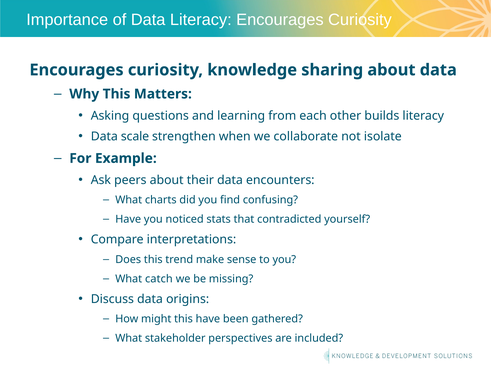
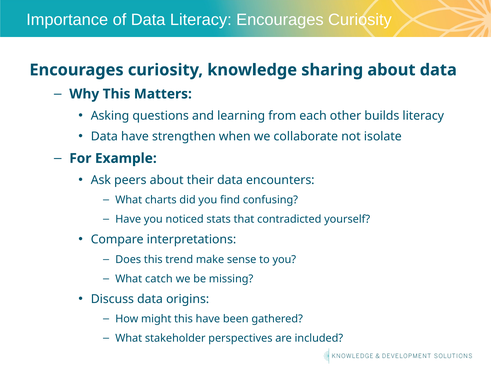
Data scale: scale -> have (135, 136)
